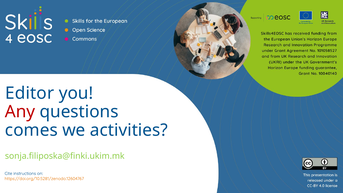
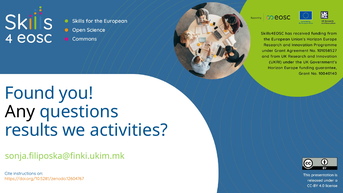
Editor: Editor -> Found (30, 93)
Any colour: red -> black (20, 112)
comes: comes -> results (31, 130)
